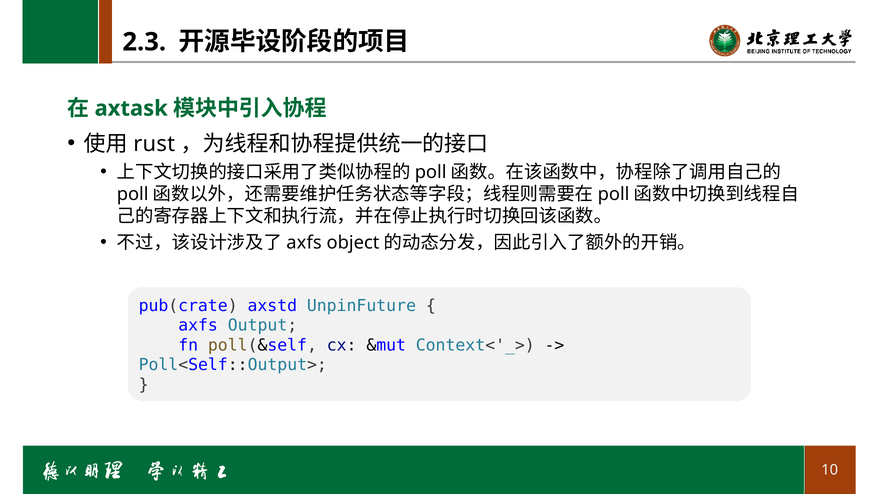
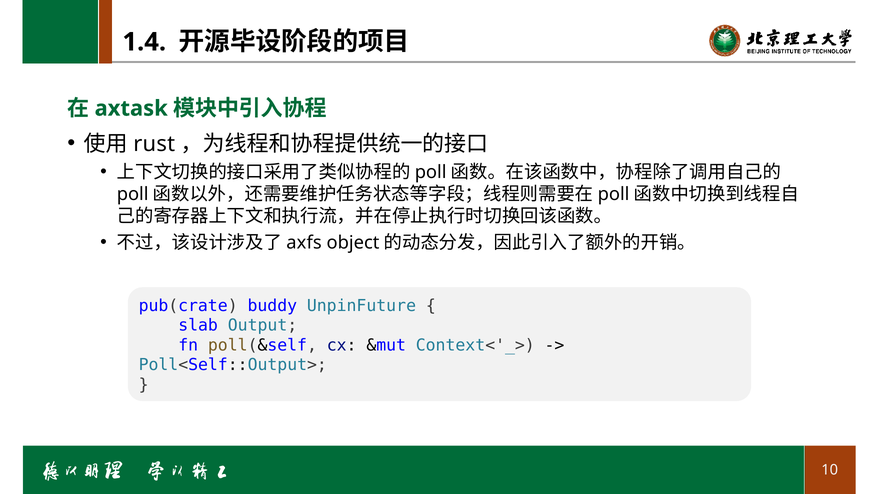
2.3: 2.3 -> 1.4 (144, 42)
axstd: axstd -> buddy (272, 306)
axfs: axfs -> slab (198, 326)
